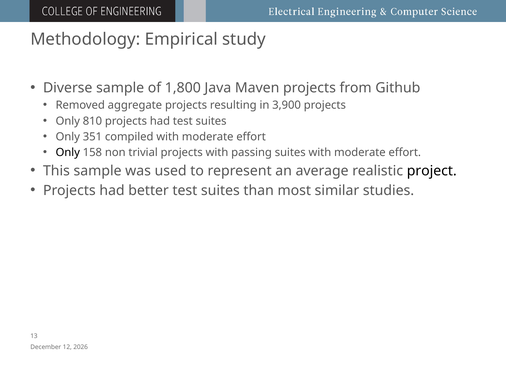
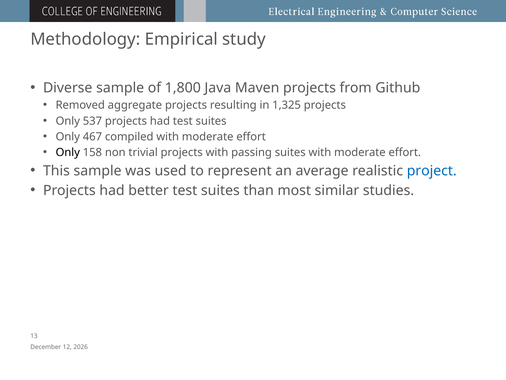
3,900: 3,900 -> 1,325 (287, 105)
810: 810 -> 537 (92, 121)
351: 351 -> 467 (92, 137)
project colour: black -> blue (432, 170)
